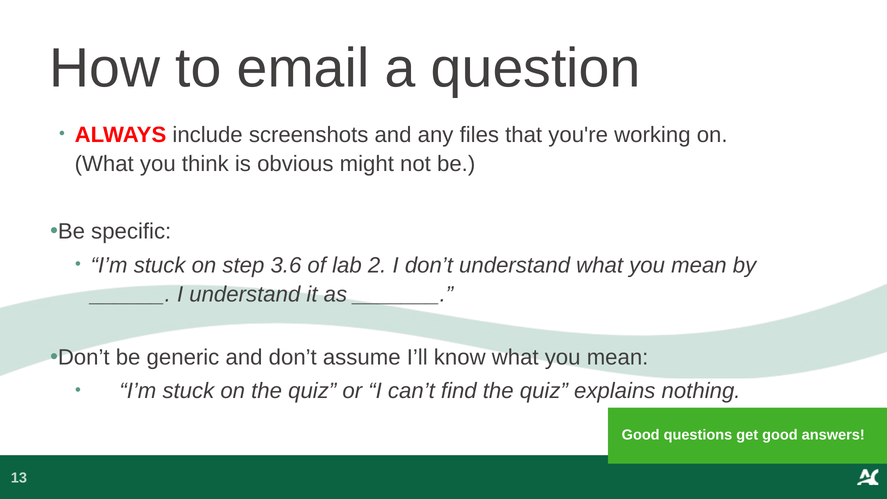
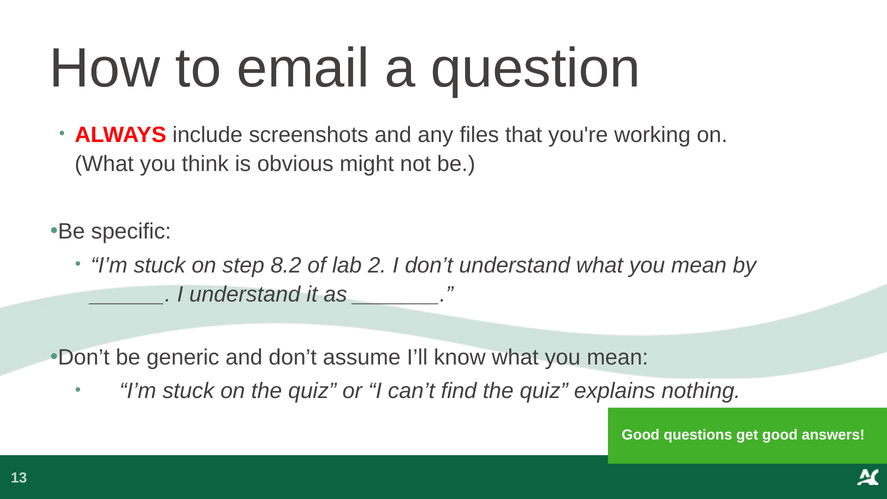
3.6: 3.6 -> 8.2 (286, 265)
